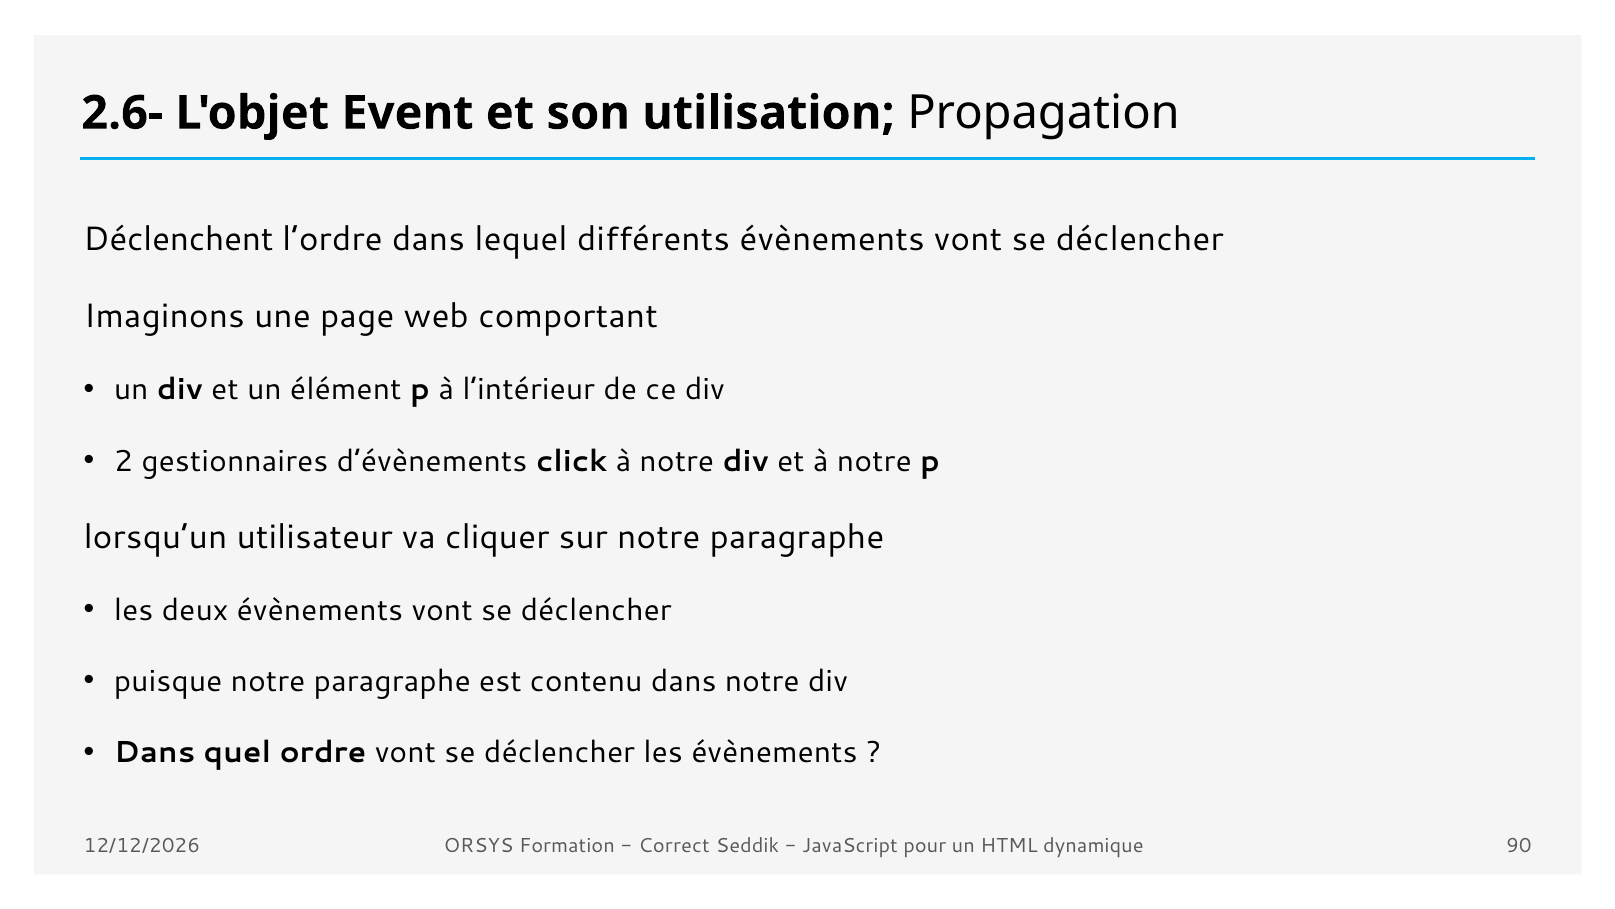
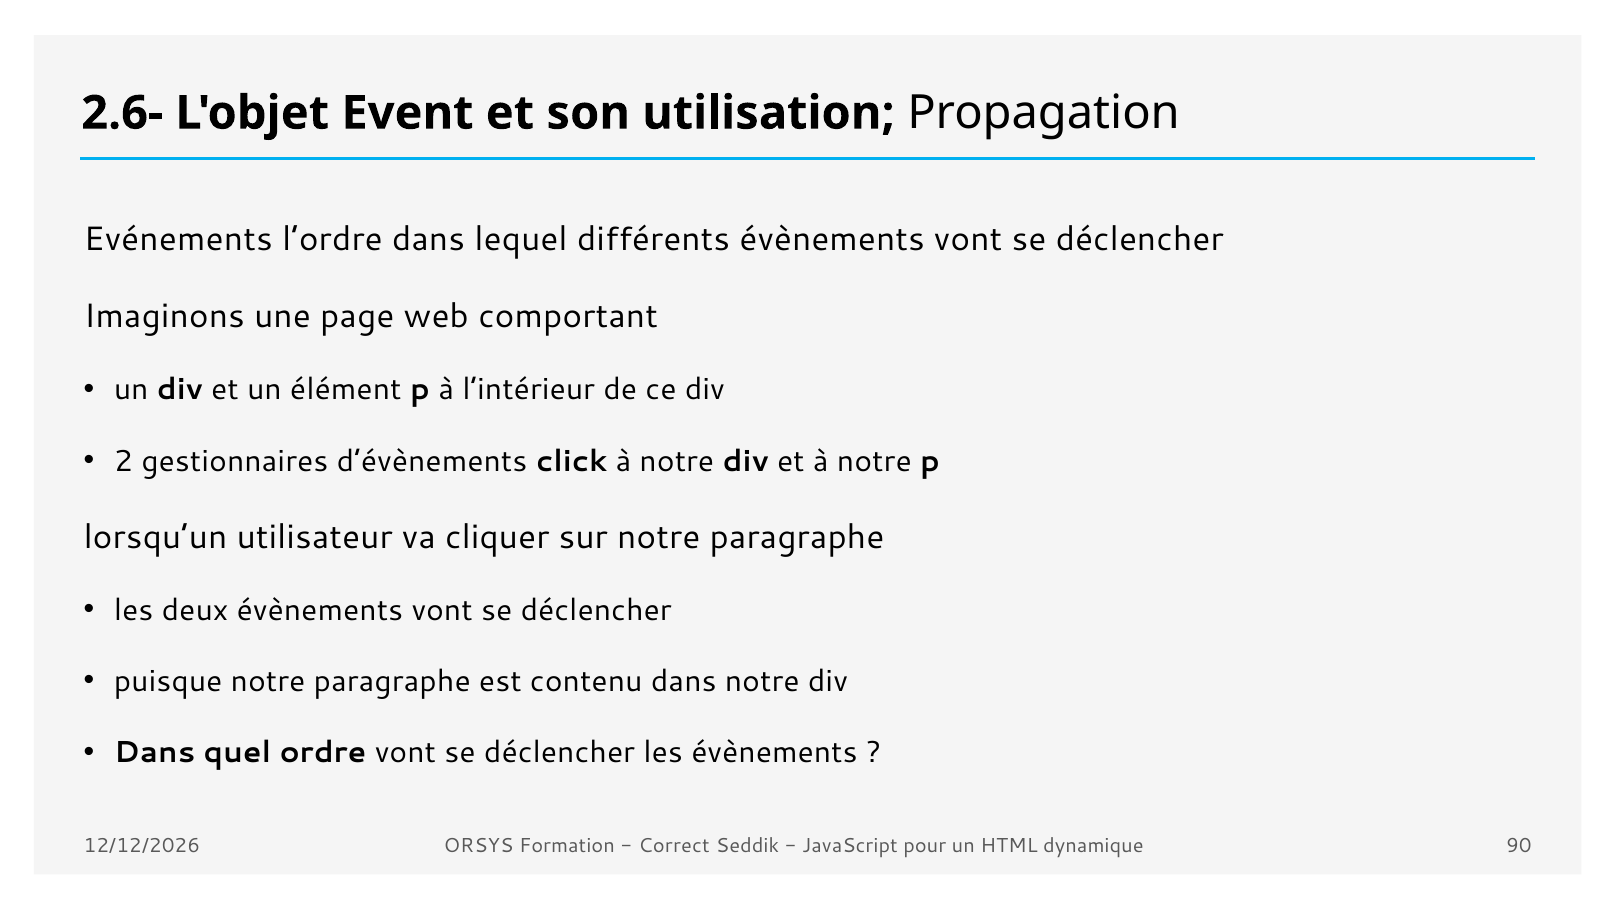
Déclenchent: Déclenchent -> Evénements (178, 239)
